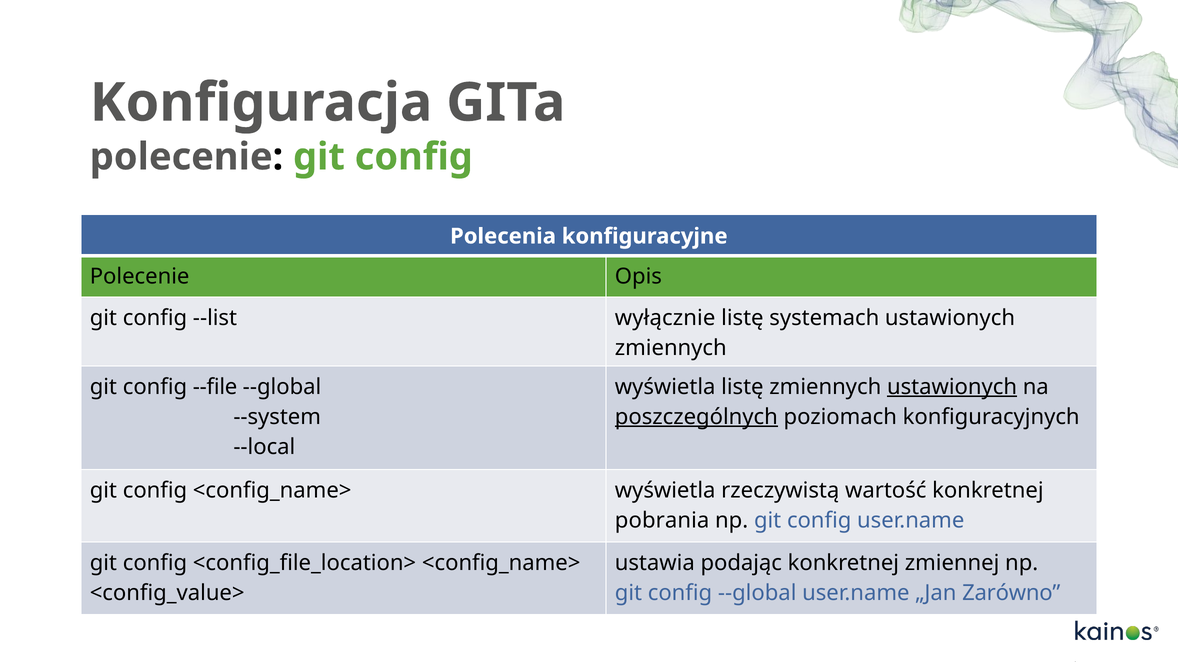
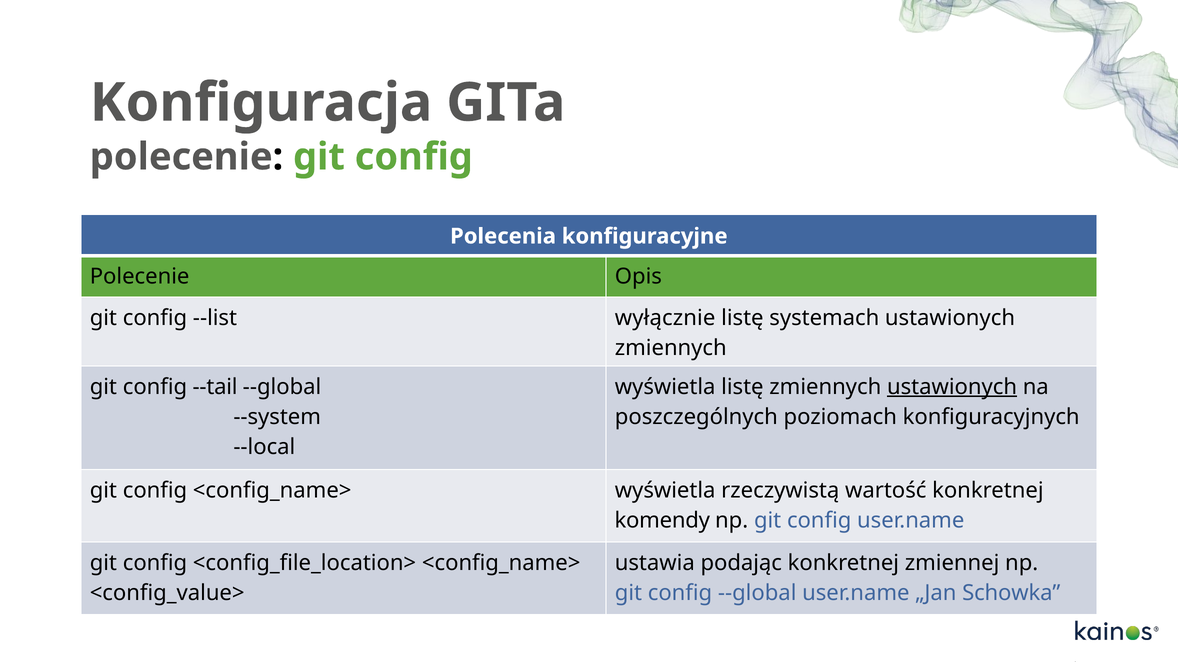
--file: --file -> --tail (215, 387)
poszczególnych underline: present -> none (696, 417)
pobrania: pobrania -> komendy (662, 521)
Zarówno: Zarówno -> Schowka (1011, 593)
